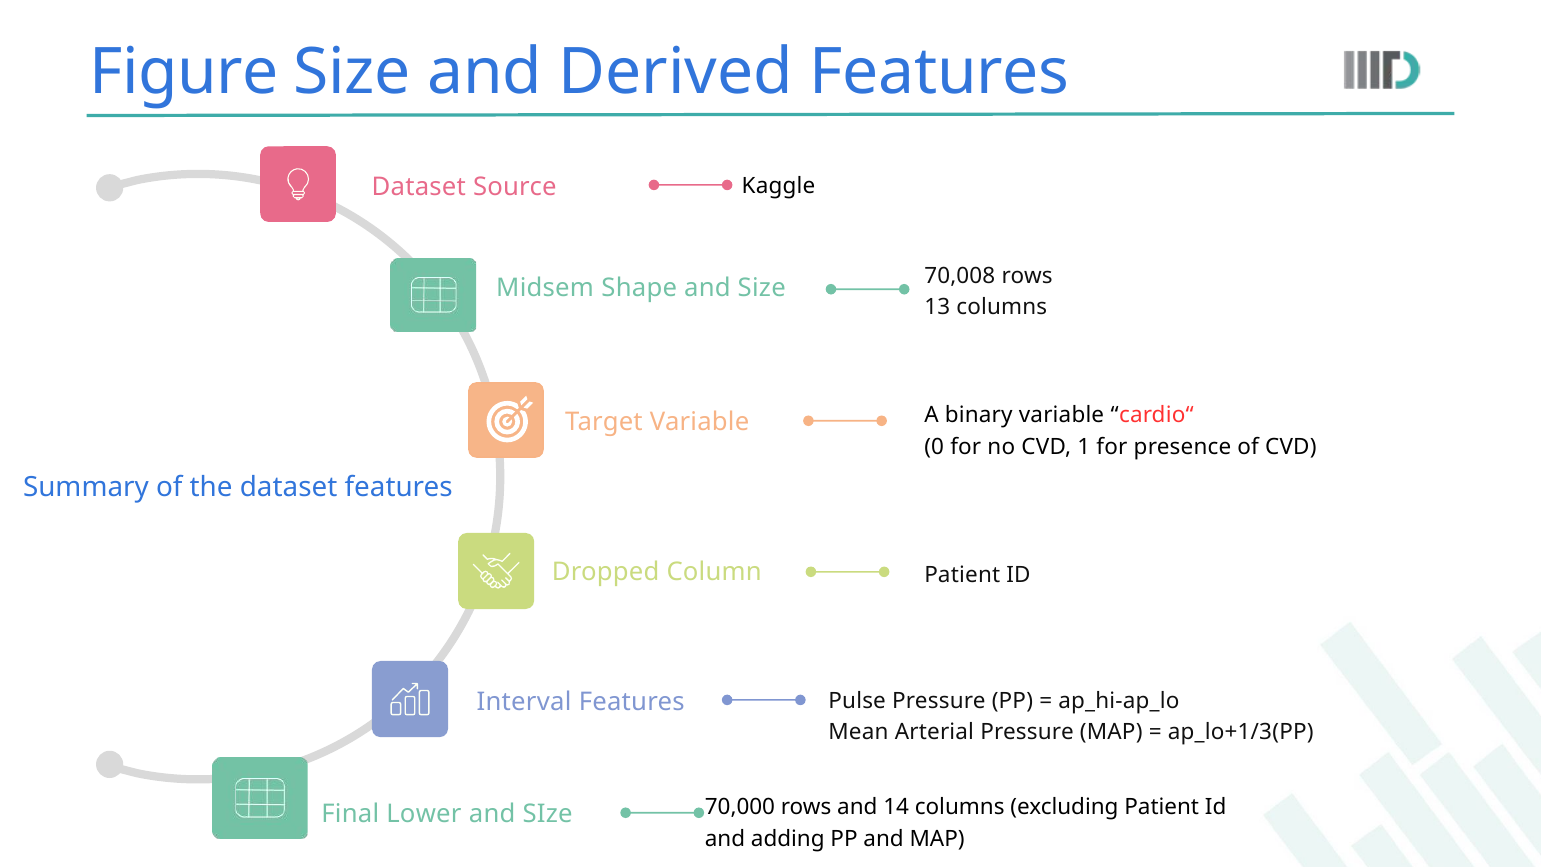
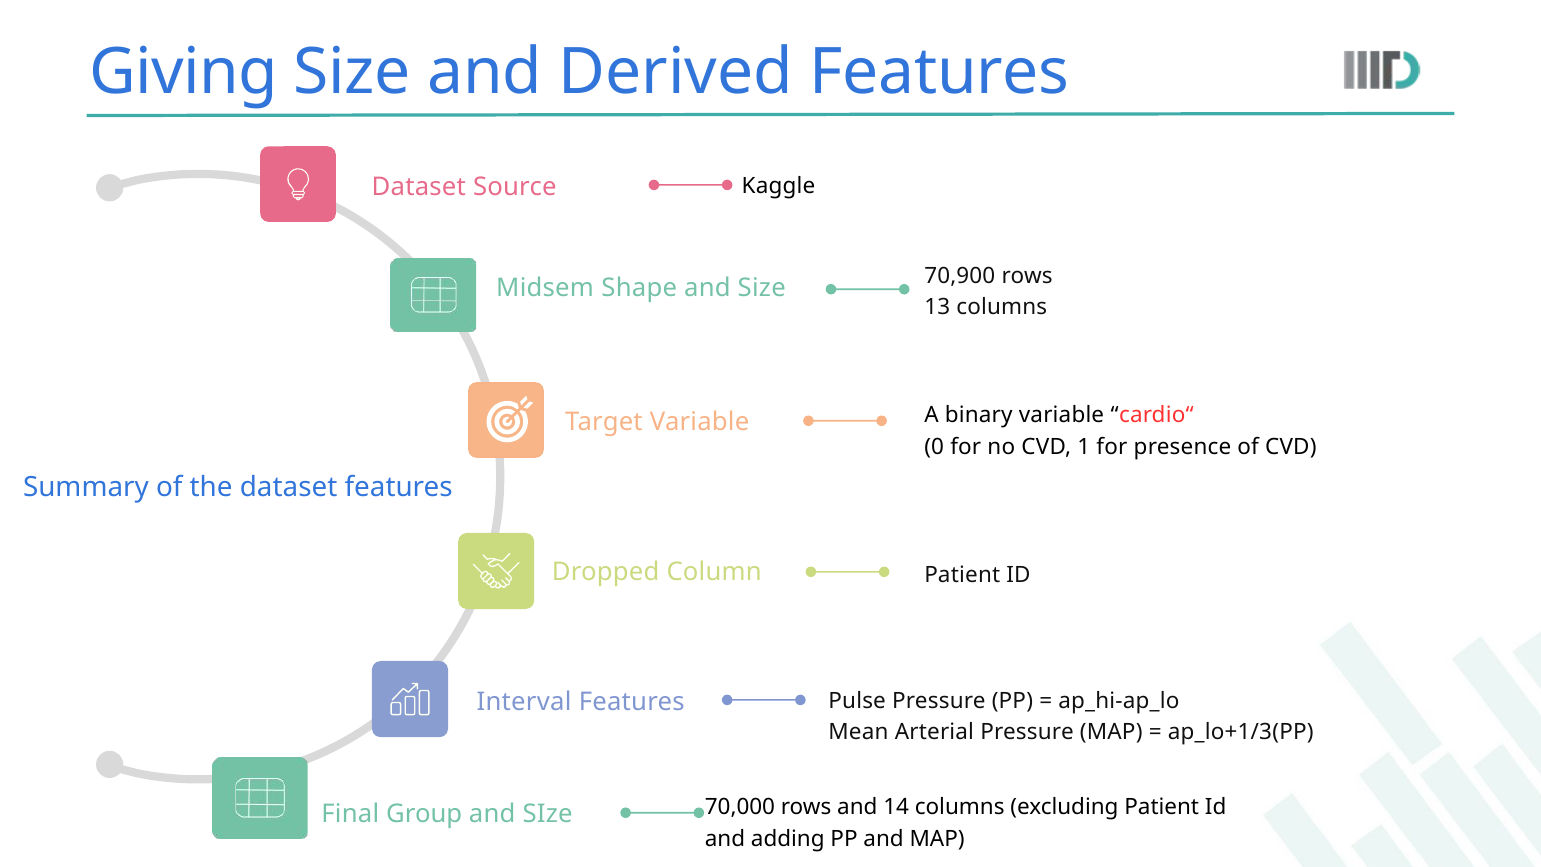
Figure: Figure -> Giving (184, 72)
70,008: 70,008 -> 70,900 (960, 276)
Lower: Lower -> Group (424, 814)
